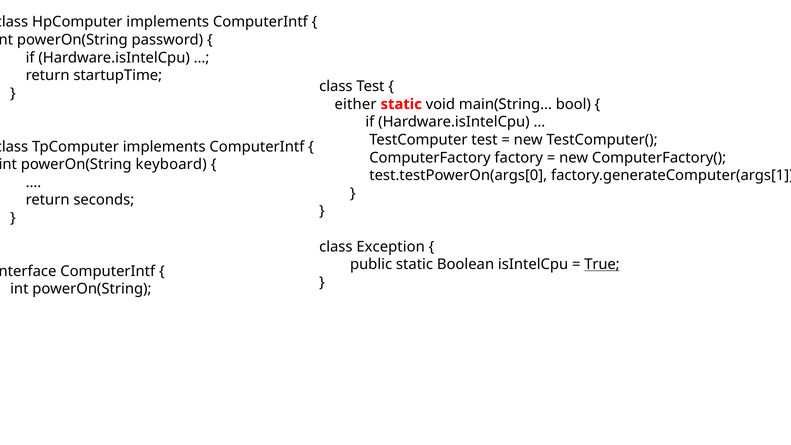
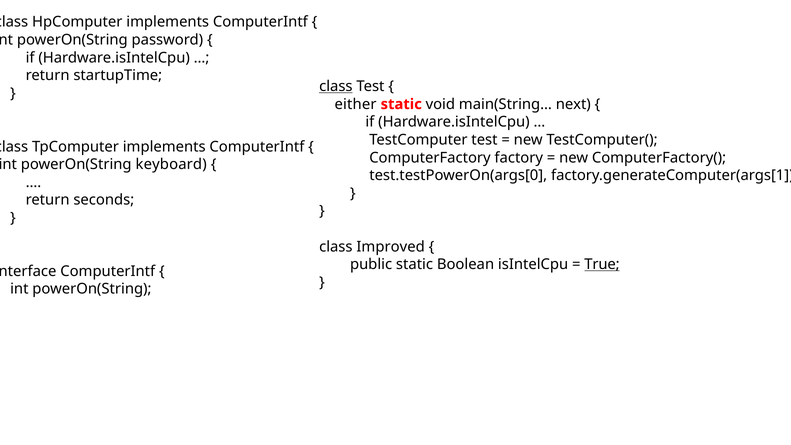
class underline: none -> present (336, 86)
bool: bool -> next (573, 104)
Exception: Exception -> Improved (391, 247)
